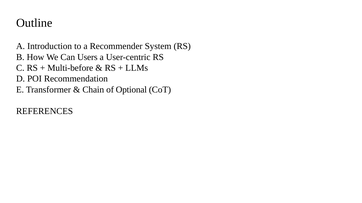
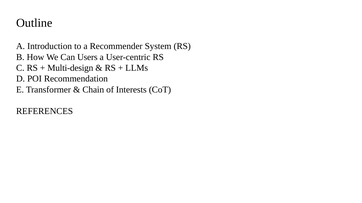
Multi-before: Multi-before -> Multi-design (70, 68)
Optional: Optional -> Interests (131, 90)
